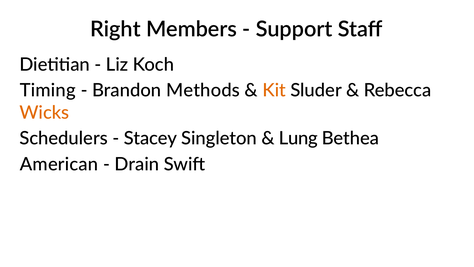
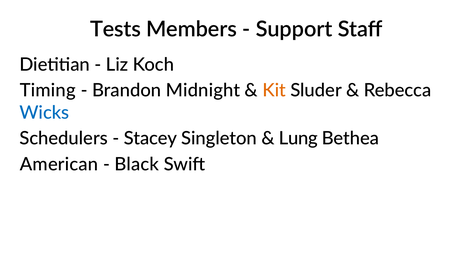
Right: Right -> Tests (115, 29)
Methods: Methods -> Midnight (203, 90)
Wicks colour: orange -> blue (44, 112)
Drain: Drain -> Black (137, 164)
